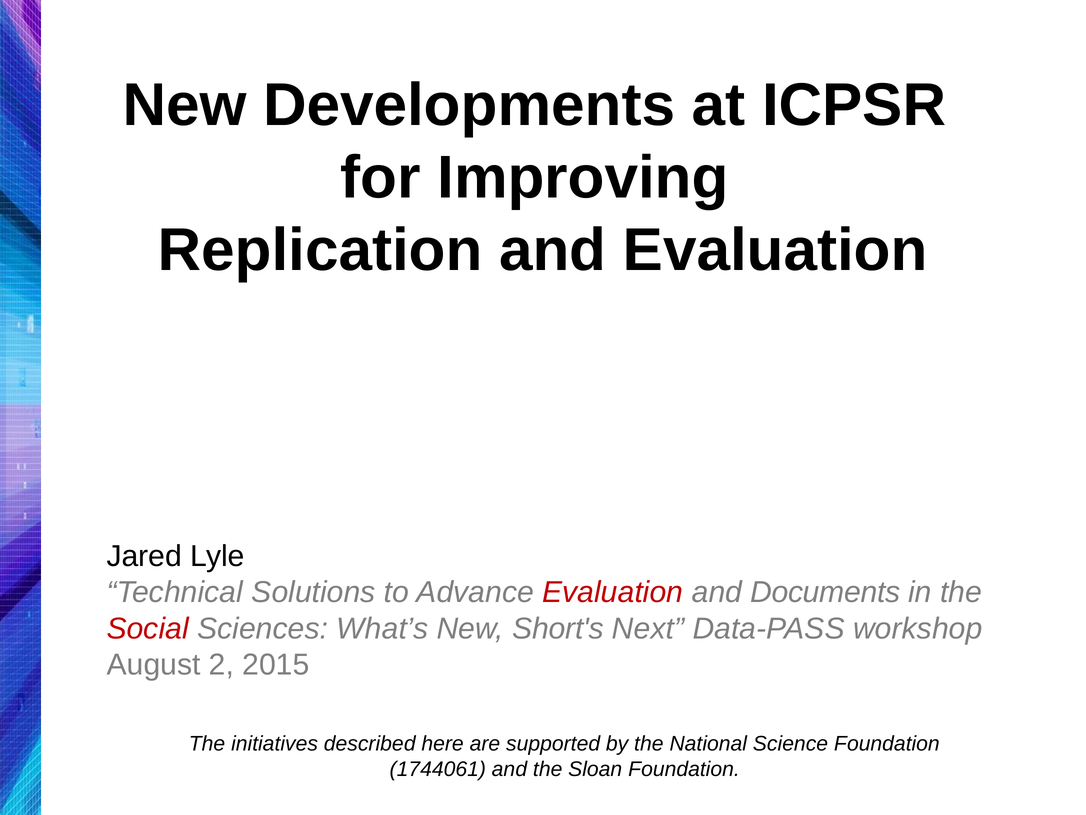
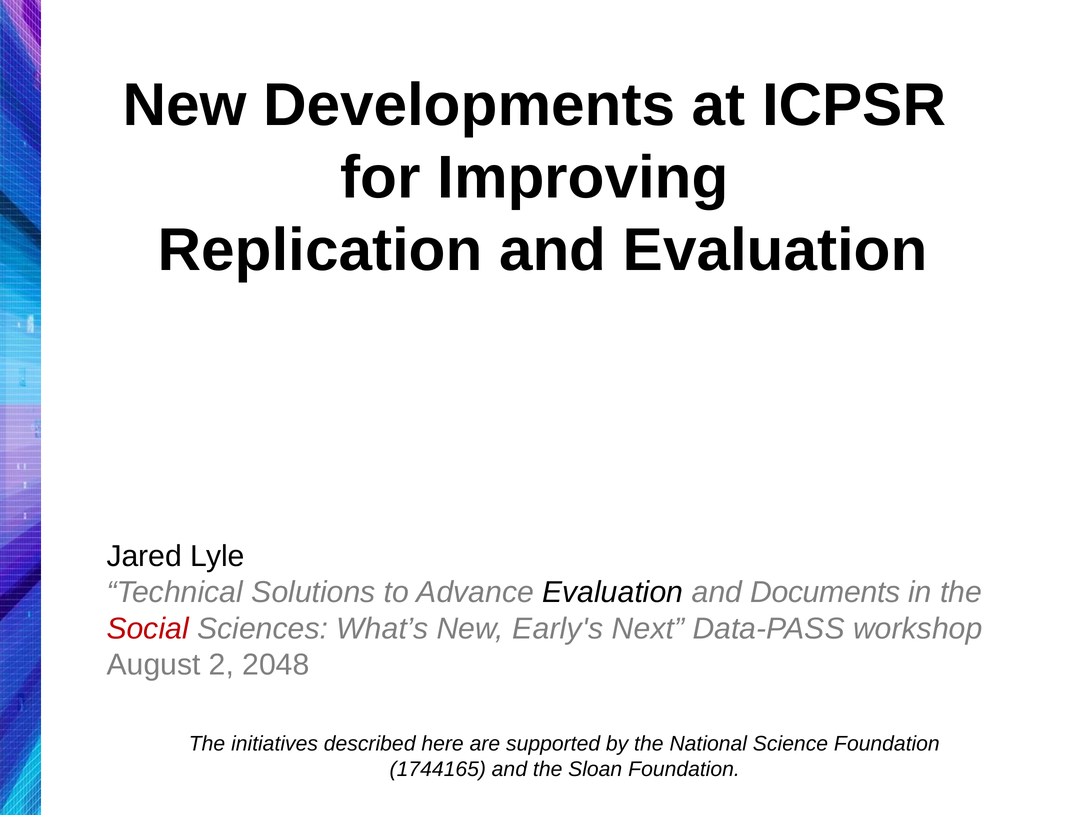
Evaluation colour: red -> black (613, 592)
Short's: Short's -> Early's (558, 628)
2015: 2015 -> 2048 (276, 664)
1744061: 1744061 -> 1744165 (438, 769)
